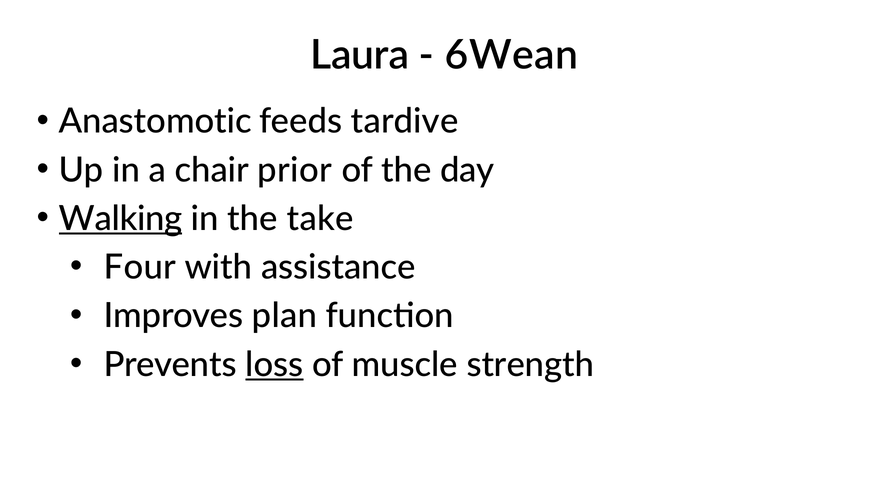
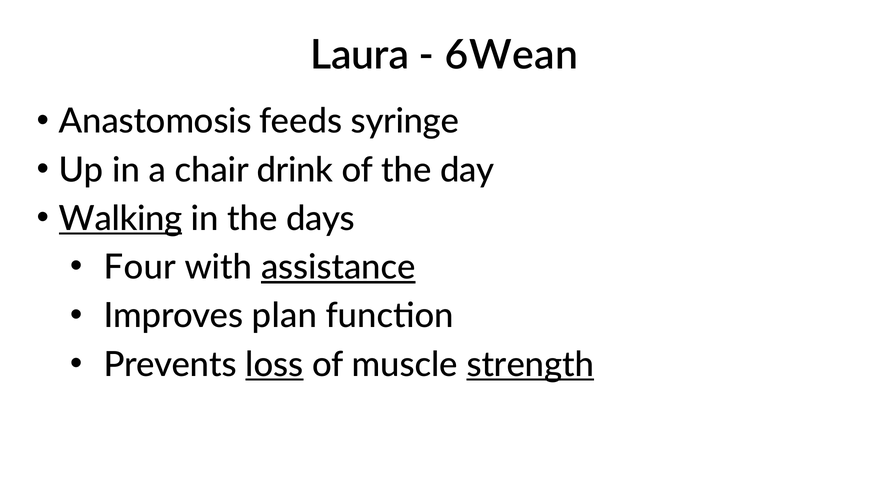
Anastomotic: Anastomotic -> Anastomosis (155, 121)
tardive: tardive -> syringe (405, 121)
prior: prior -> drink (295, 170)
take: take -> days (321, 219)
assistance underline: none -> present (338, 267)
strength underline: none -> present (530, 364)
